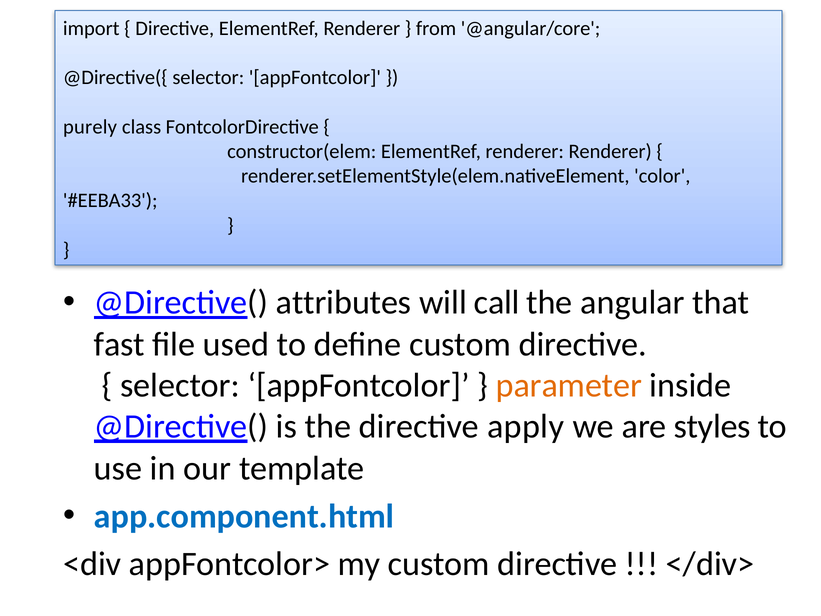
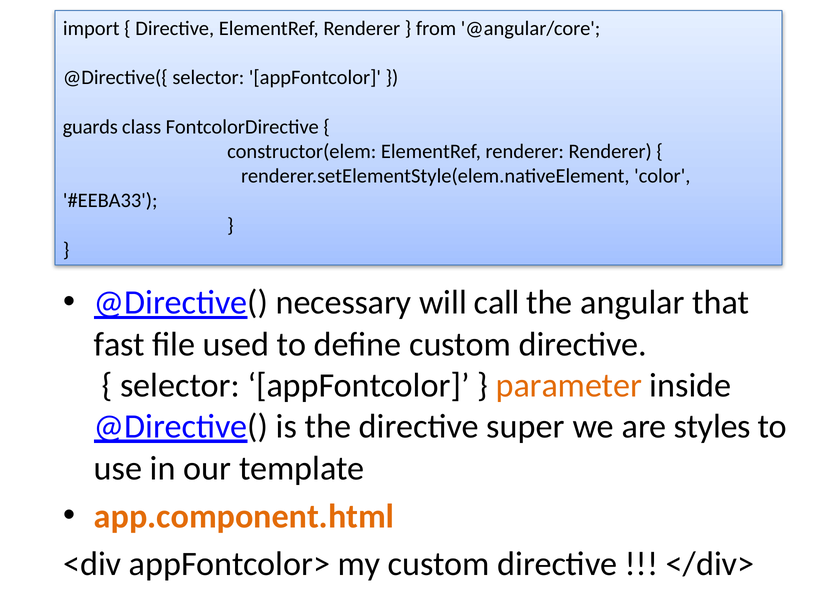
purely: purely -> guards (90, 127)
attributes: attributes -> necessary (344, 303)
apply: apply -> super (526, 426)
app.component.html colour: blue -> orange (244, 516)
